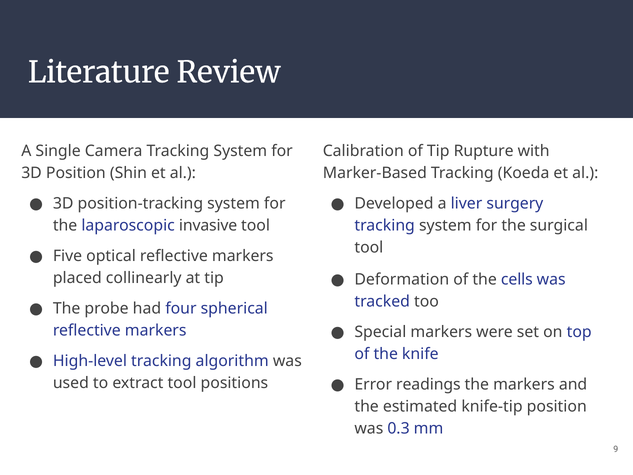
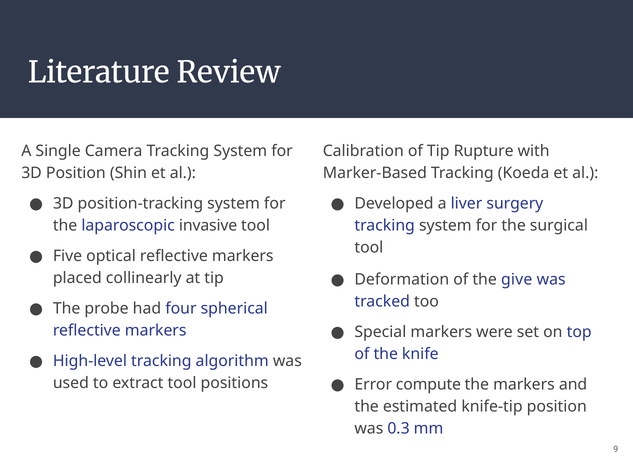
cells: cells -> give (517, 280)
readings: readings -> compute (428, 385)
